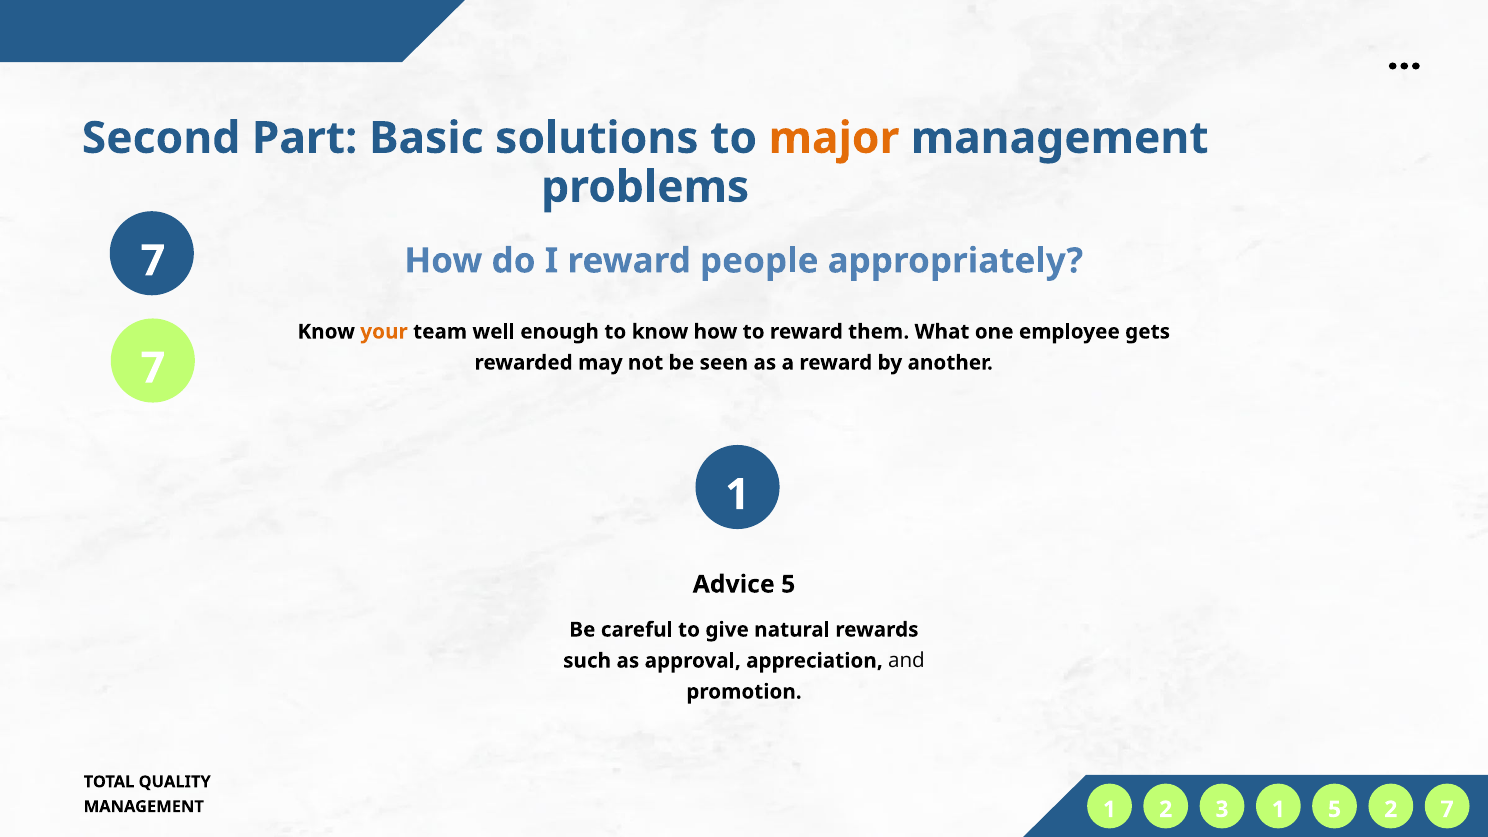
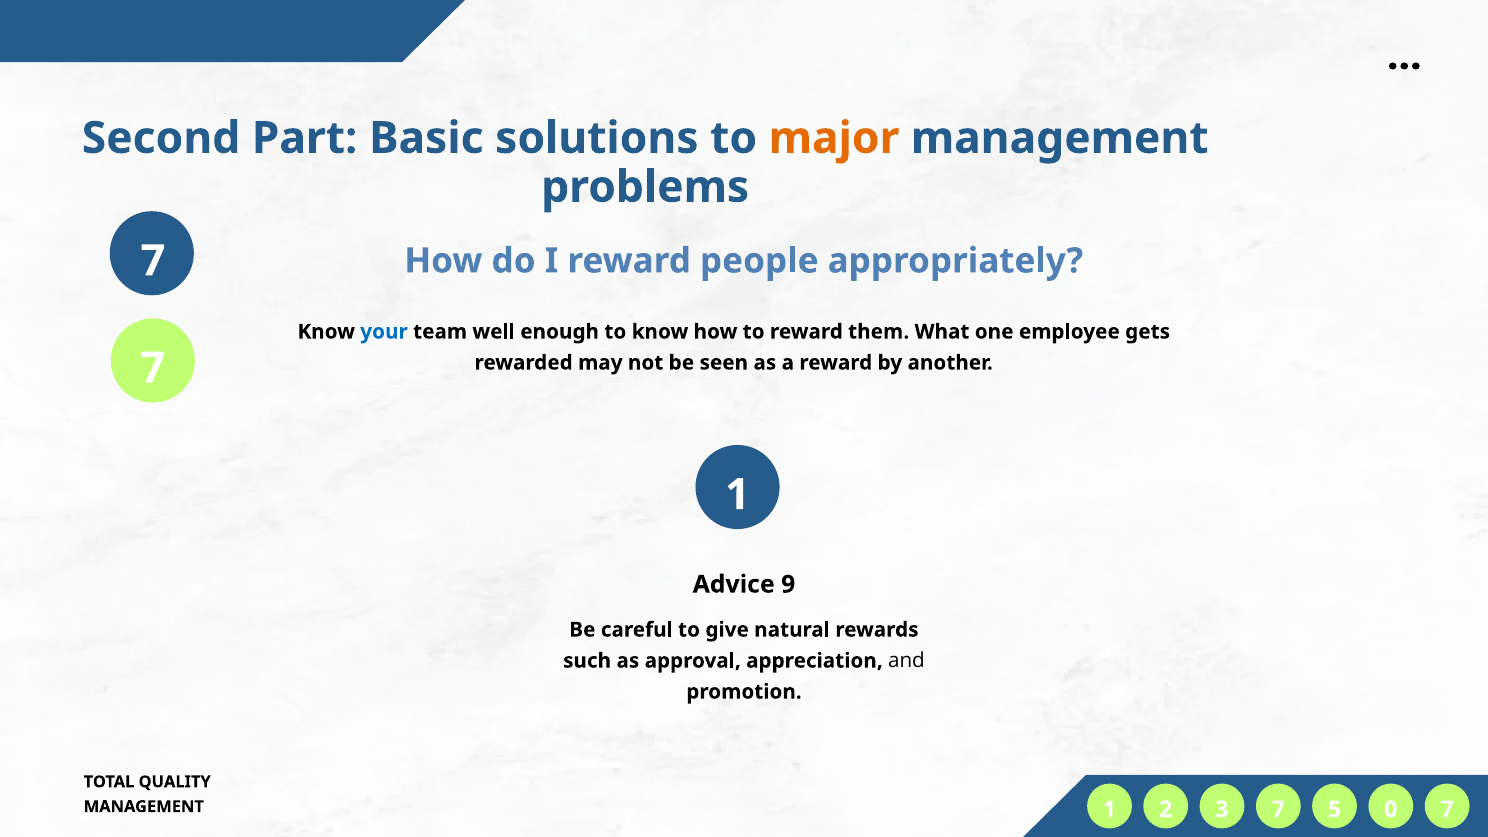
your colour: orange -> blue (384, 332)
Advice 5: 5 -> 9 (788, 584)
3 1: 1 -> 7 (1278, 809)
5 2: 2 -> 0 (1391, 809)
